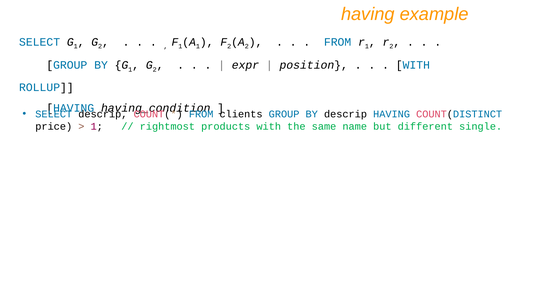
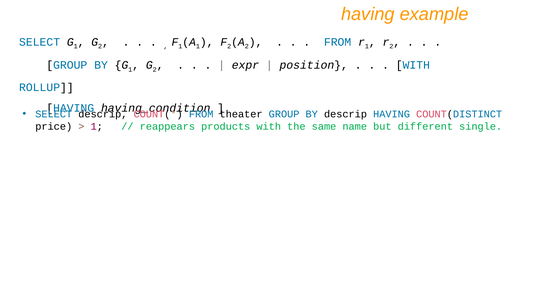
clients: clients -> theater (241, 114)
rightmost: rightmost -> reappears (167, 126)
